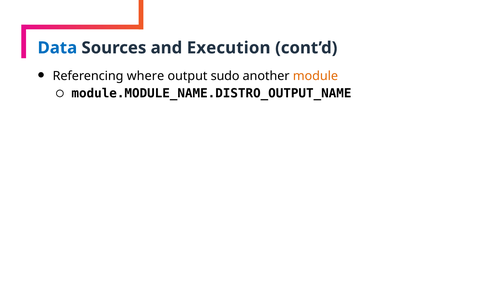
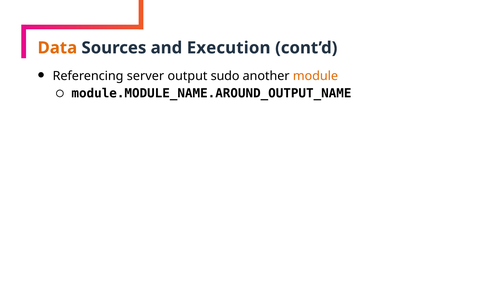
Data colour: blue -> orange (57, 48)
where: where -> server (145, 76)
module.MODULE_NAME.DISTRO_OUTPUT_NAME: module.MODULE_NAME.DISTRO_OUTPUT_NAME -> module.MODULE_NAME.AROUND_OUTPUT_NAME (211, 93)
